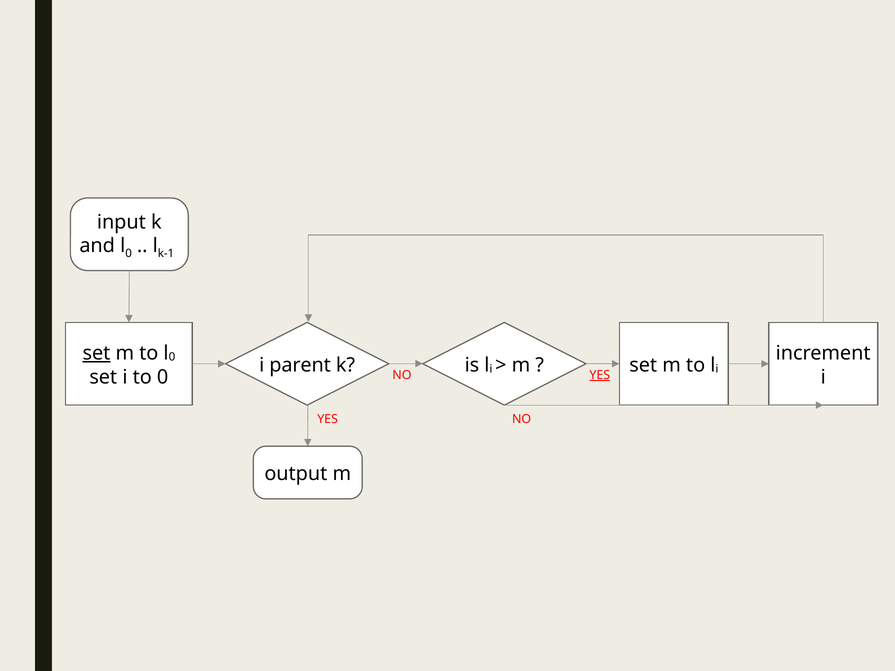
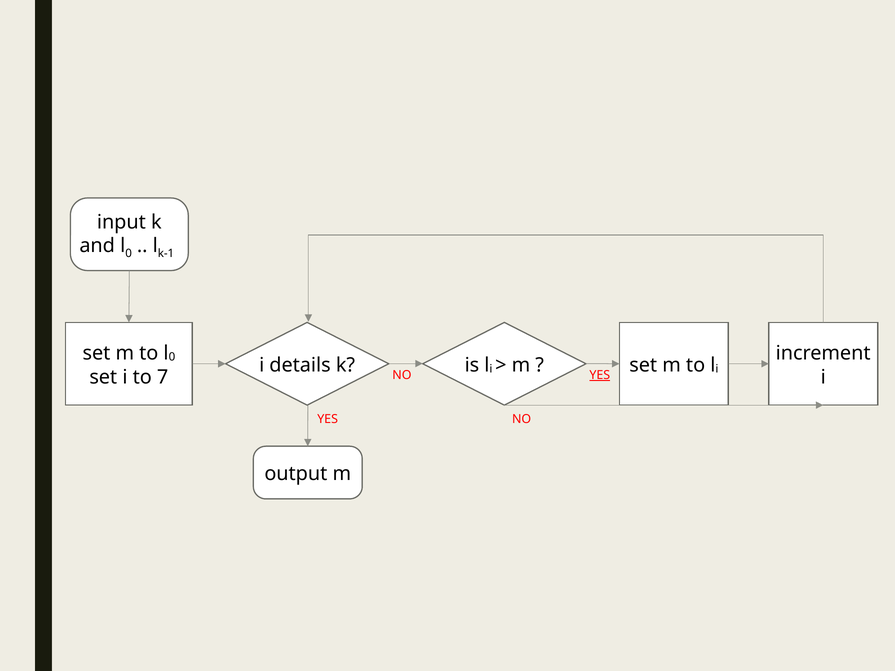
set underline: present -> none (96, 353)
parent: parent -> details (300, 365)
to 0: 0 -> 7 (163, 377)
